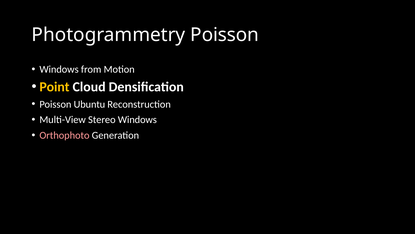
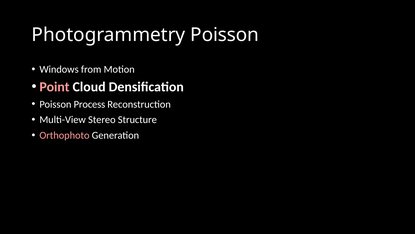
Point colour: yellow -> pink (54, 87)
Ubuntu: Ubuntu -> Process (89, 104)
Stereo Windows: Windows -> Structure (137, 120)
